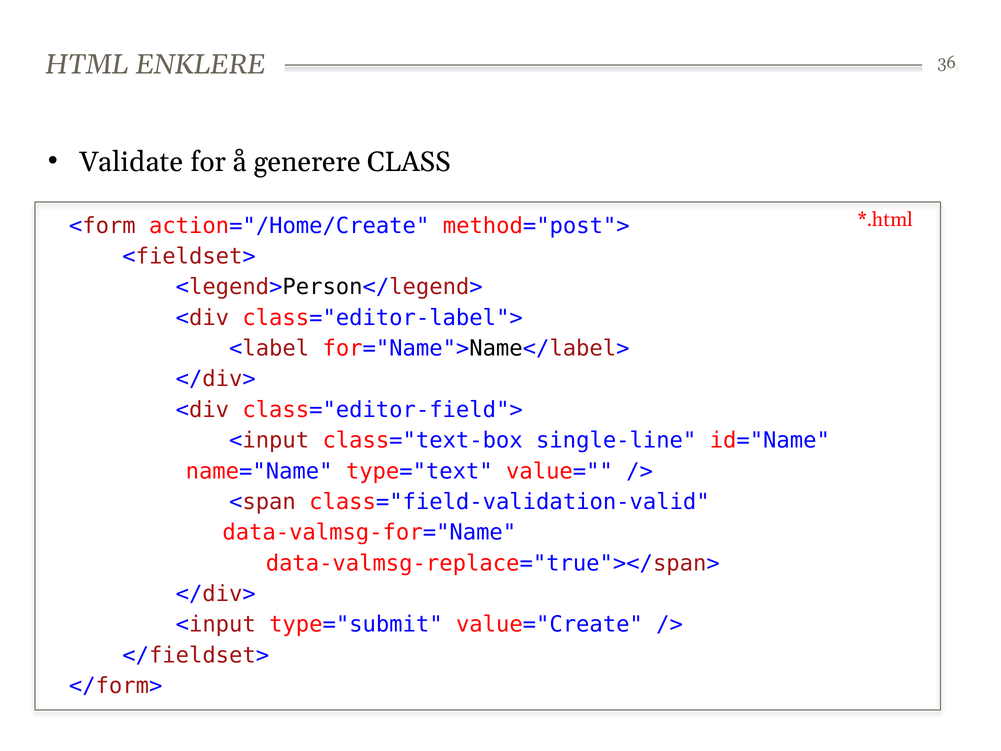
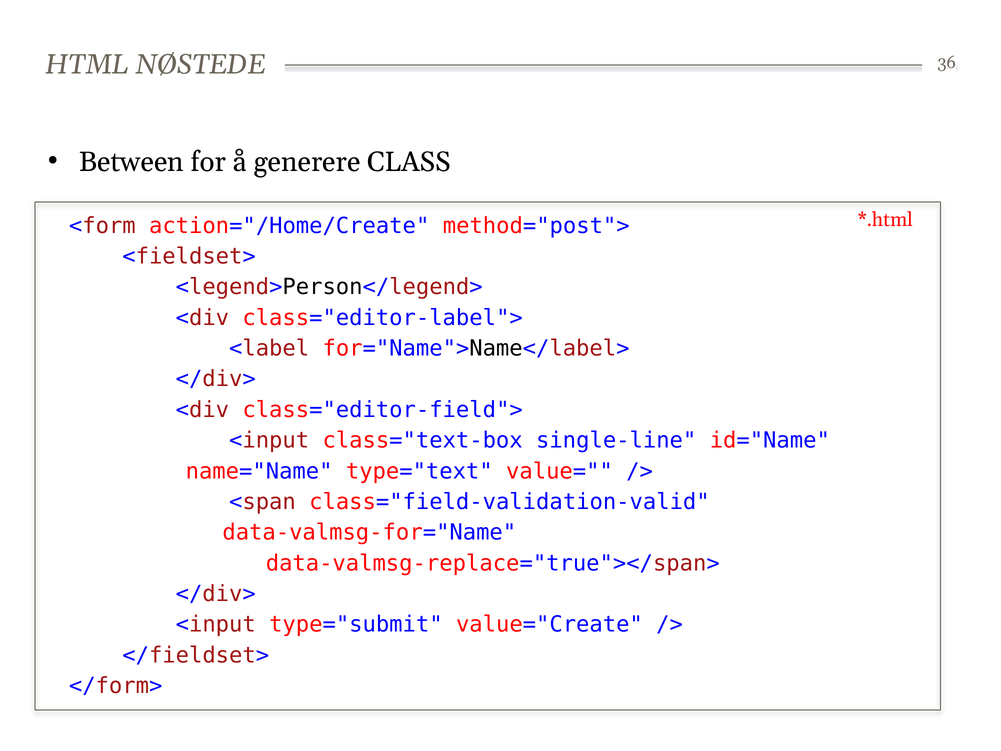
ENKLERE: ENKLERE -> NØSTEDE (201, 65)
Validate: Validate -> Between (132, 162)
